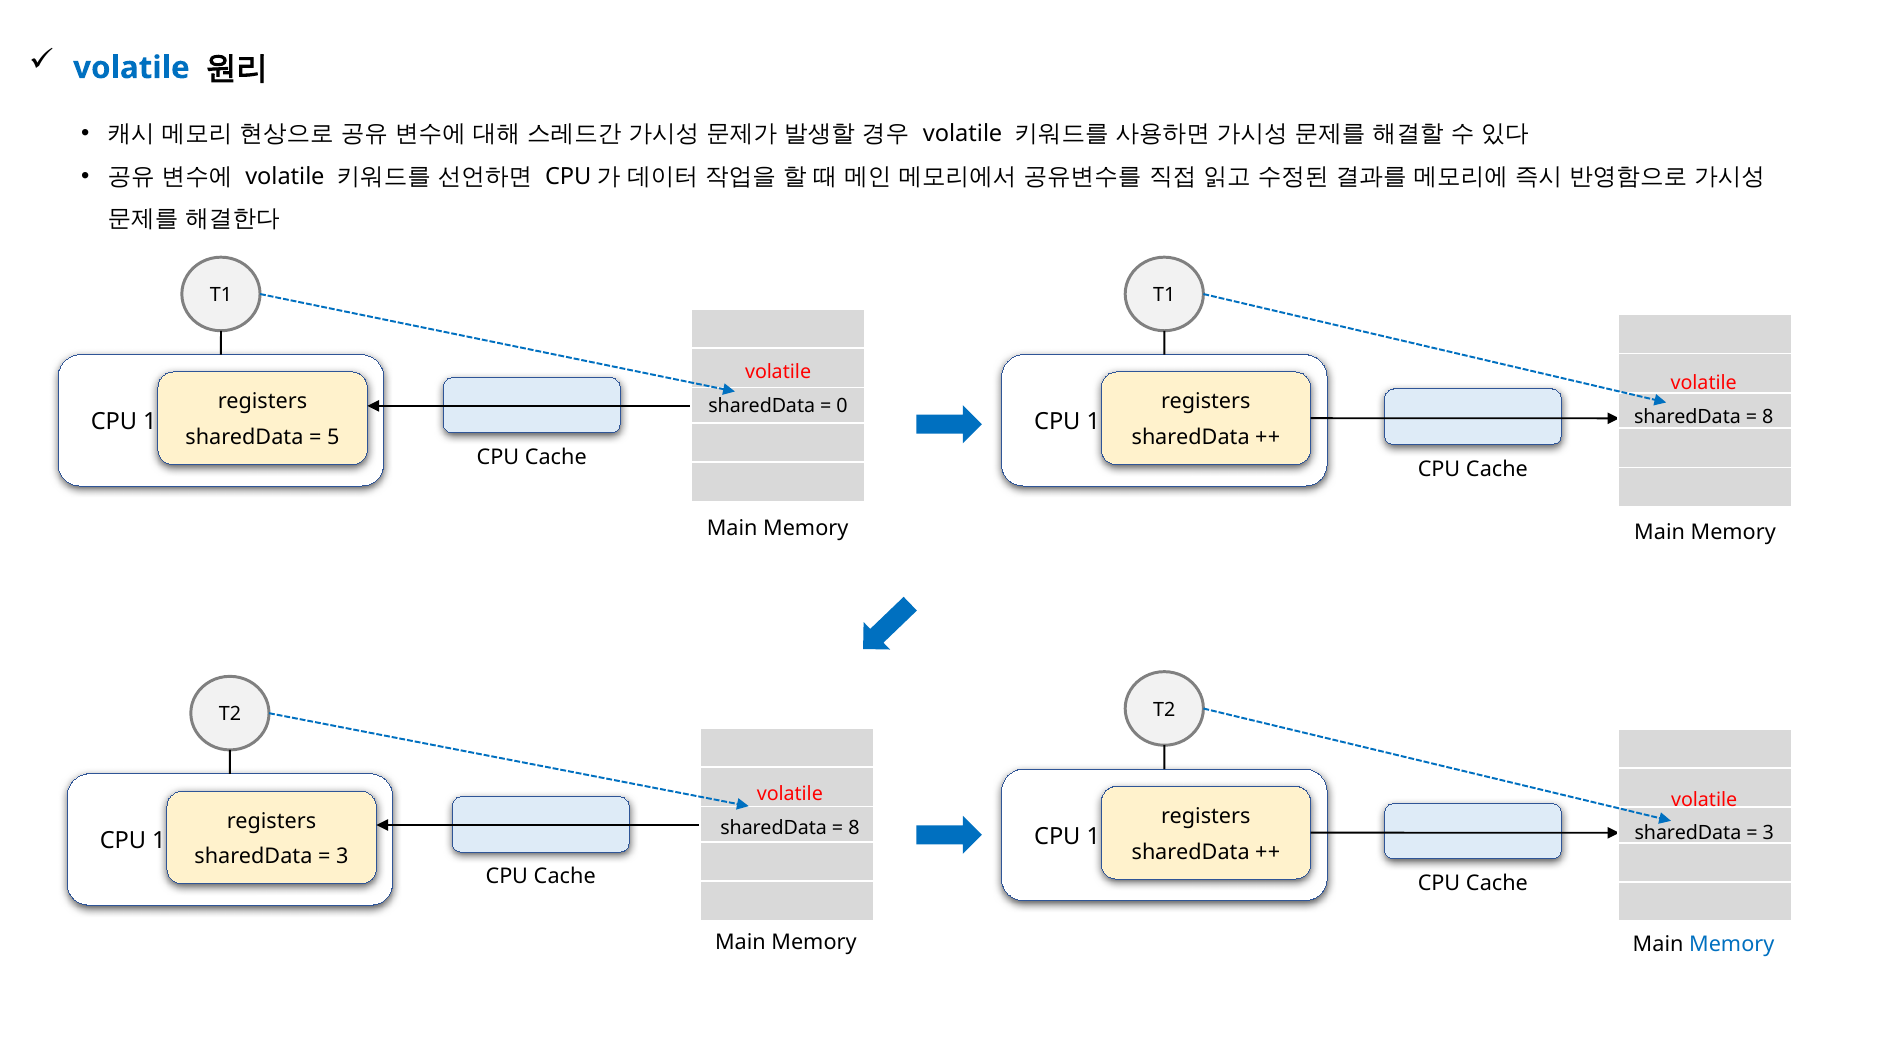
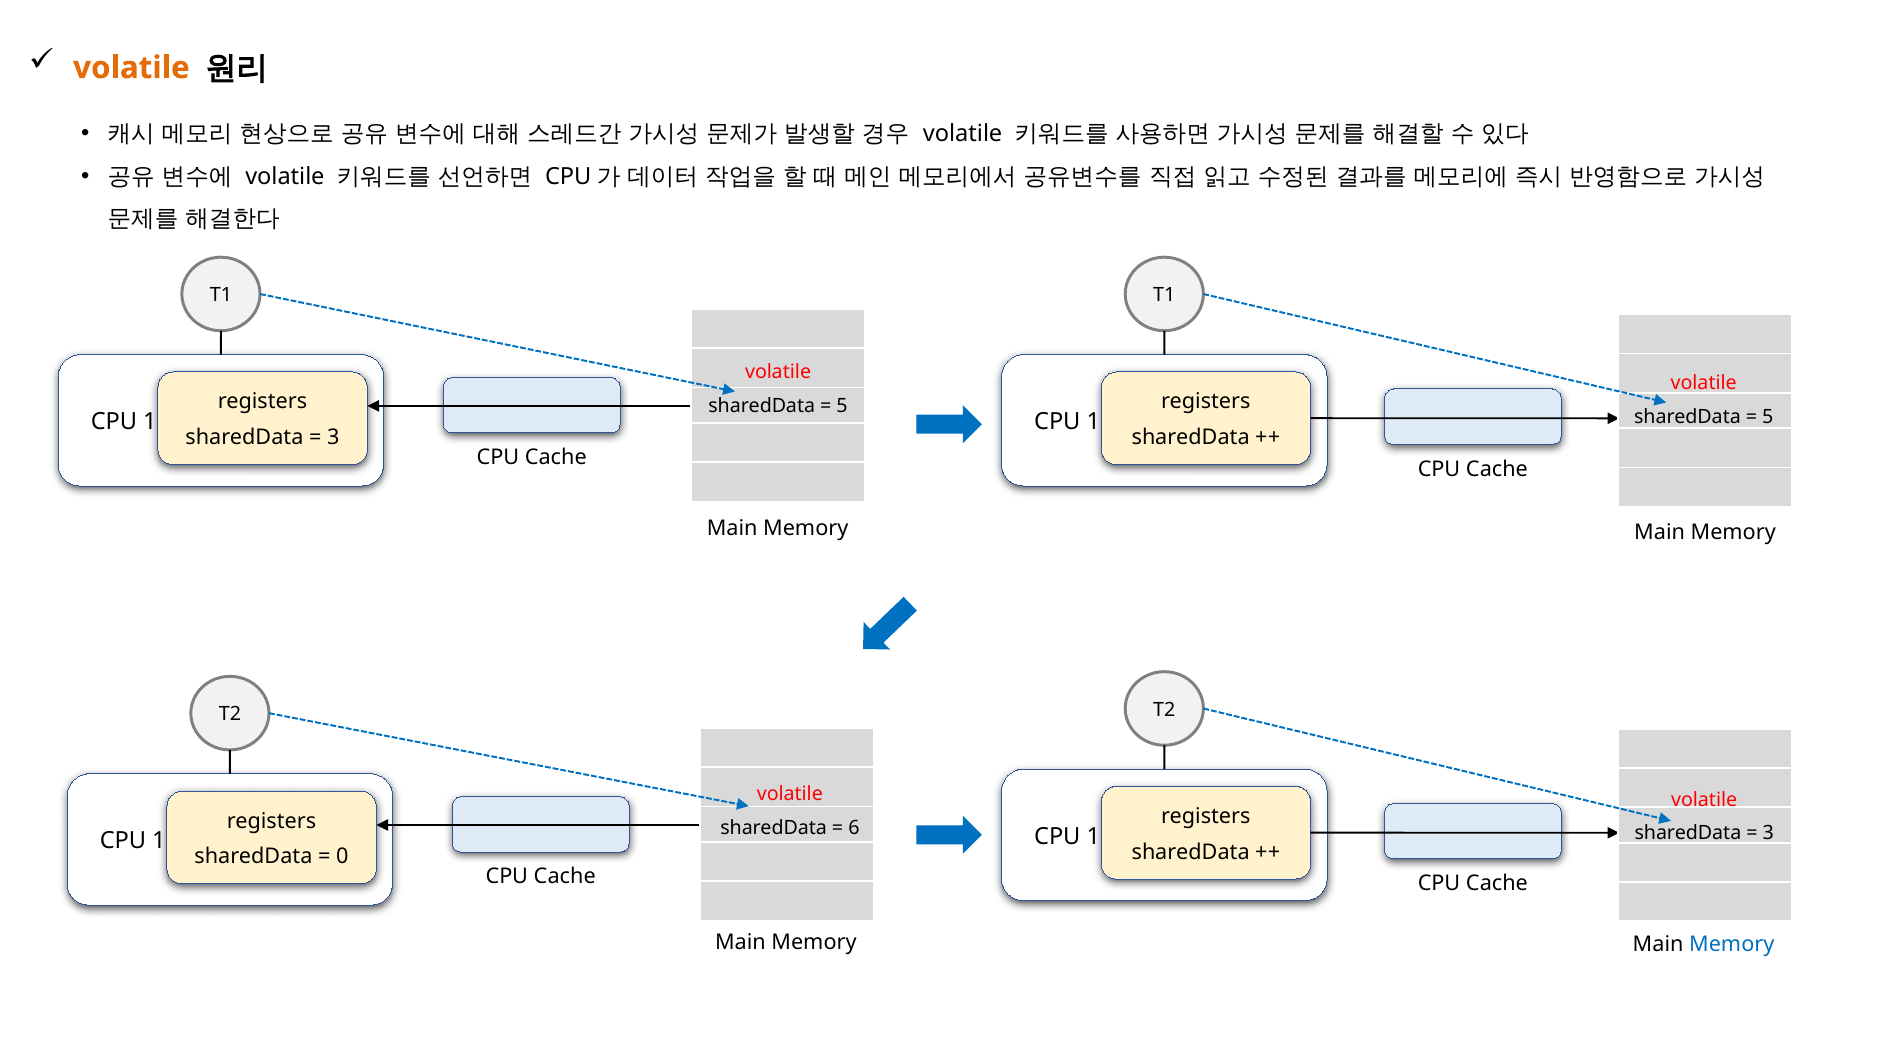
volatile colour: blue -> orange (131, 68)
0: 0 -> 5 (842, 406)
8: 8 -> 5 (1768, 417)
5: 5 -> 3 (333, 438)
8: 8 -> 6 (854, 828)
3: 3 -> 0 (342, 857)
